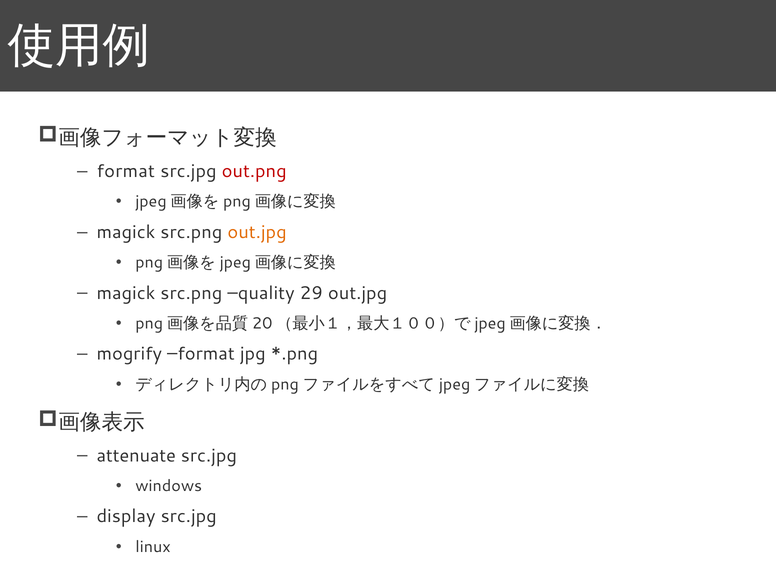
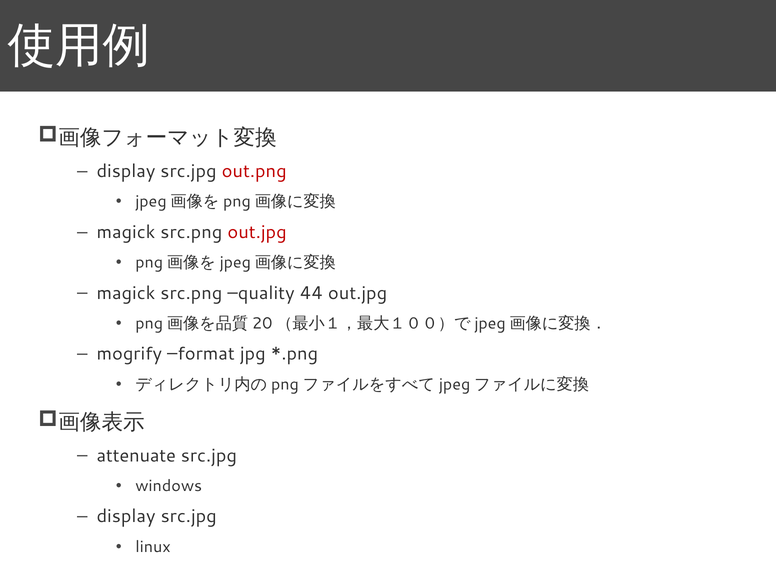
format: format -> display (126, 171)
out.jpg colour: orange -> red (257, 232)
29: 29 -> 44 (311, 293)
